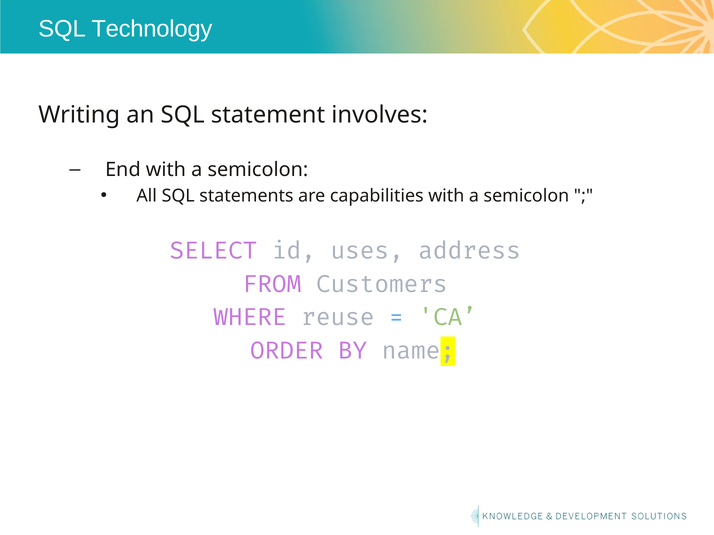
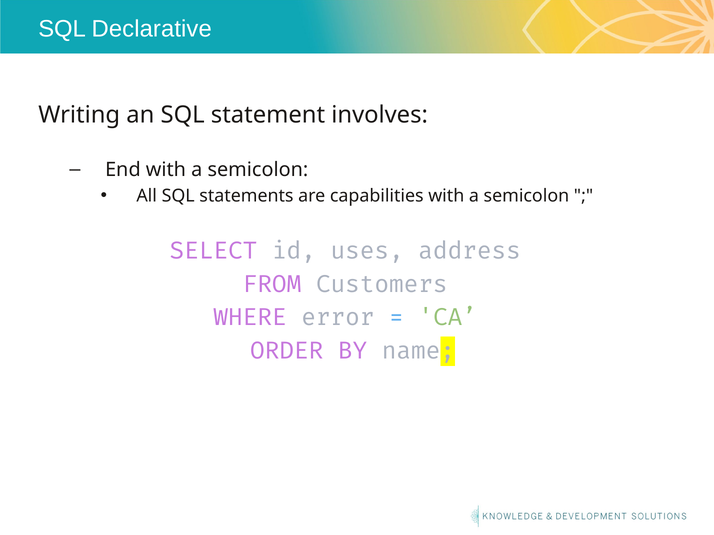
Technology: Technology -> Declarative (152, 29)
reuse: reuse -> error (338, 318)
